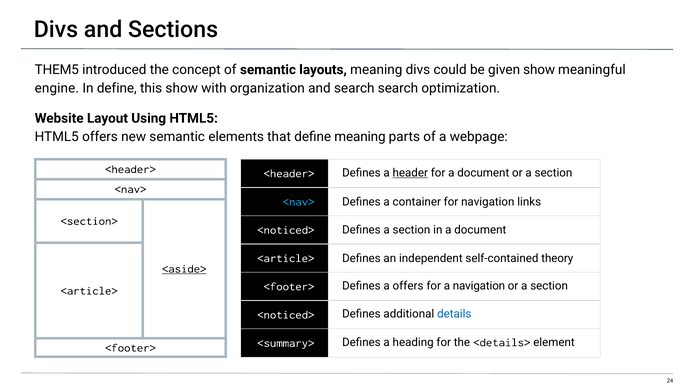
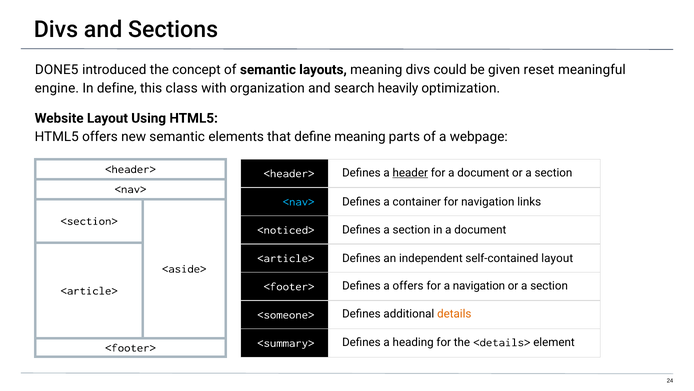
THEM5: THEM5 -> DONE5 (57, 70)
given show: show -> reset (539, 70)
this show: show -> class (182, 88)
search search: search -> heavily (398, 88)
self-contained theory: theory -> layout (557, 258)
<aside> underline: present -> none (184, 268)
<noticed>: <noticed> -> <someone> (286, 314)
details colour: blue -> orange (454, 314)
